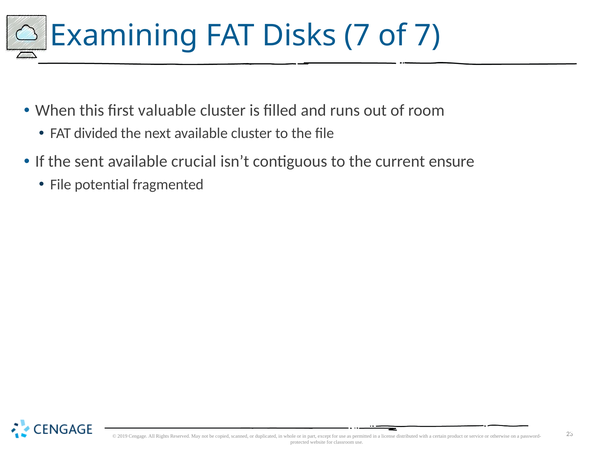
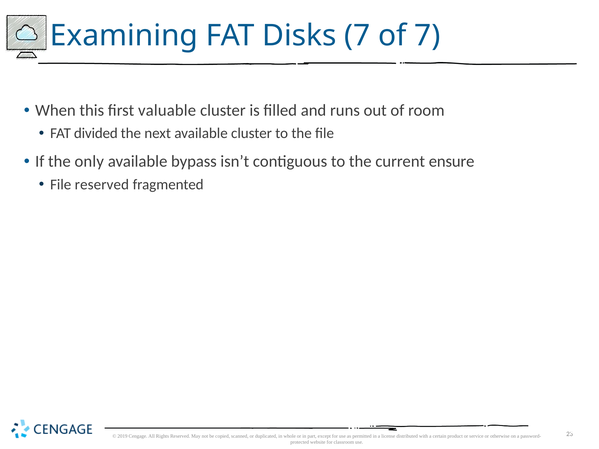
sent: sent -> only (89, 161)
crucial: crucial -> bypass (194, 161)
File potential: potential -> reserved (102, 184)
